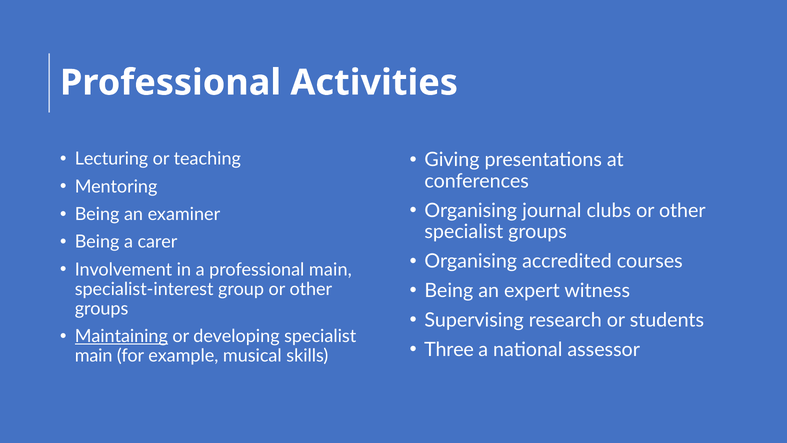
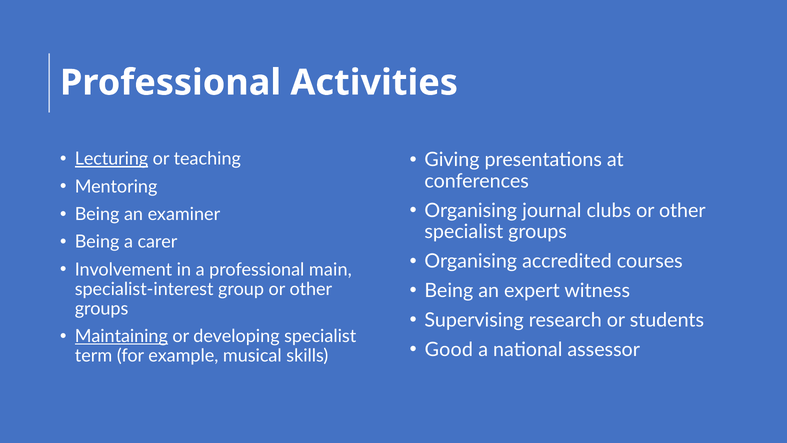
Lecturing underline: none -> present (111, 159)
Three: Three -> Good (449, 349)
main: main -> term (93, 355)
